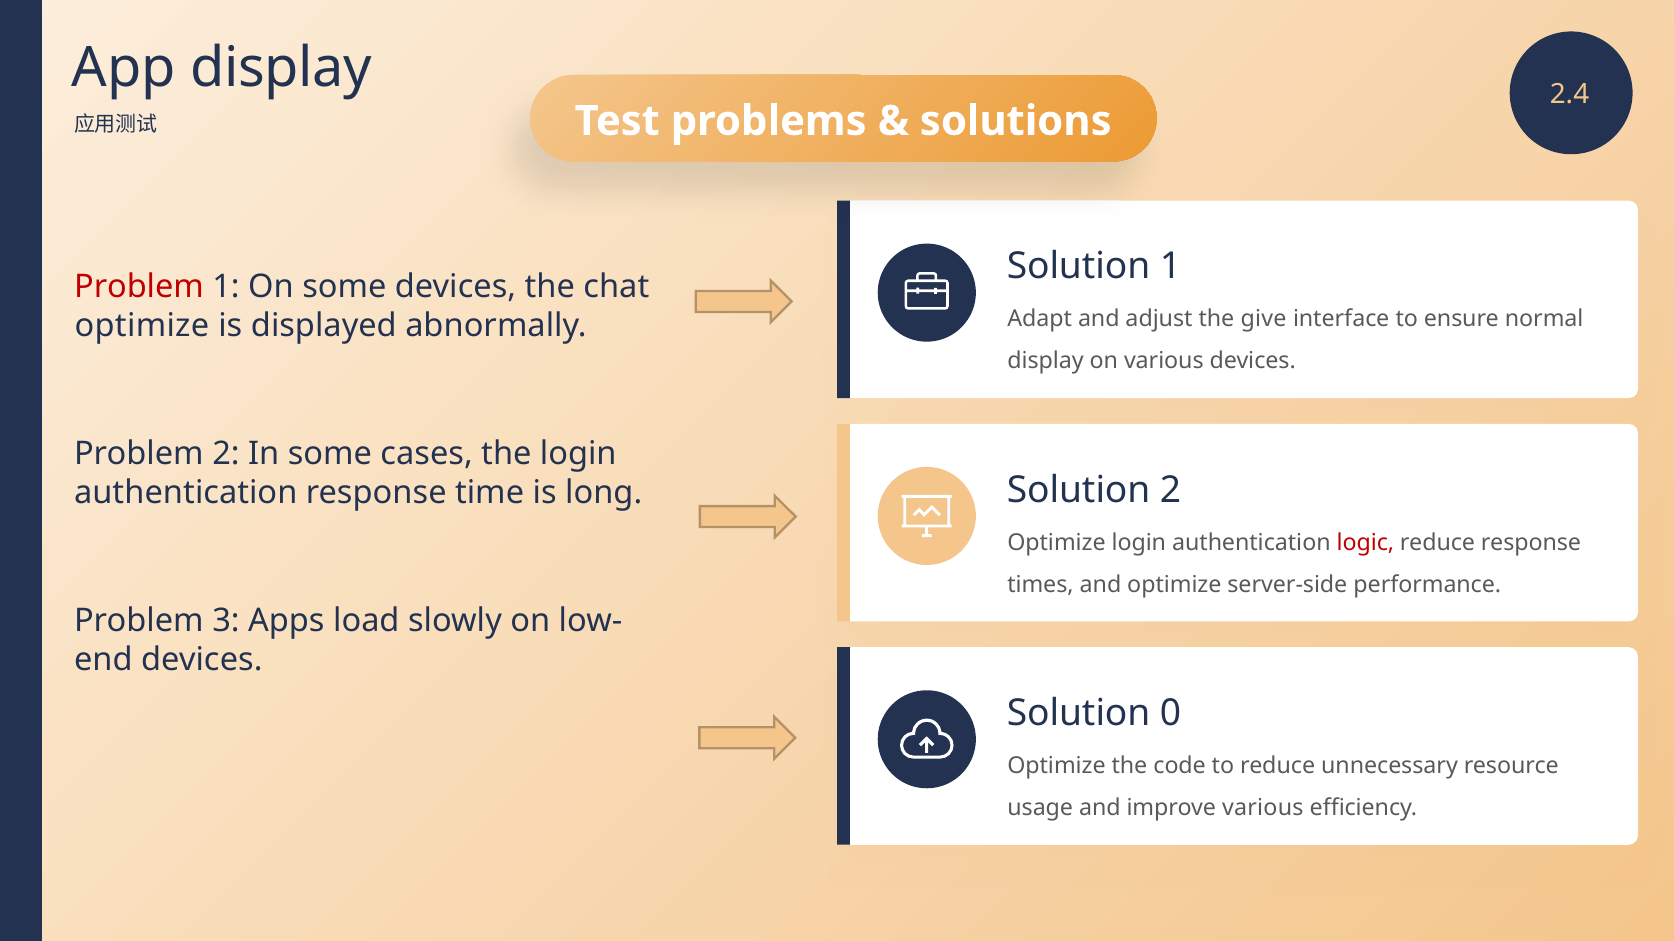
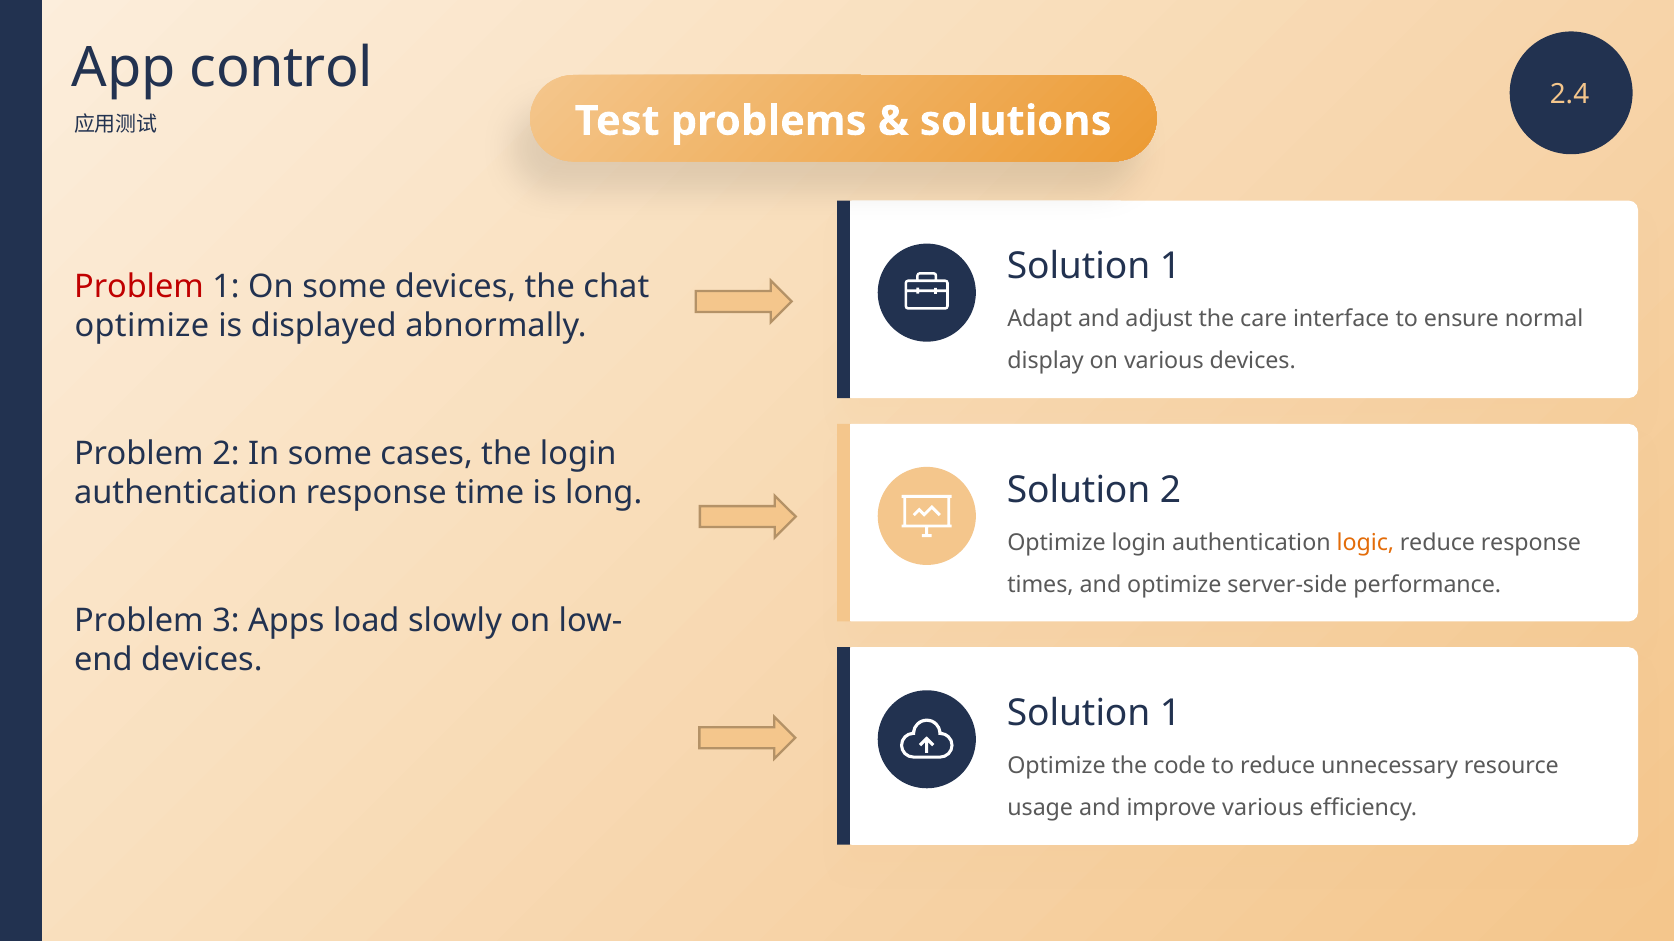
App display: display -> control (281, 69)
give: give -> care (1264, 319)
logic colour: red -> orange (1365, 543)
0: 0 -> 1 (1171, 714)
